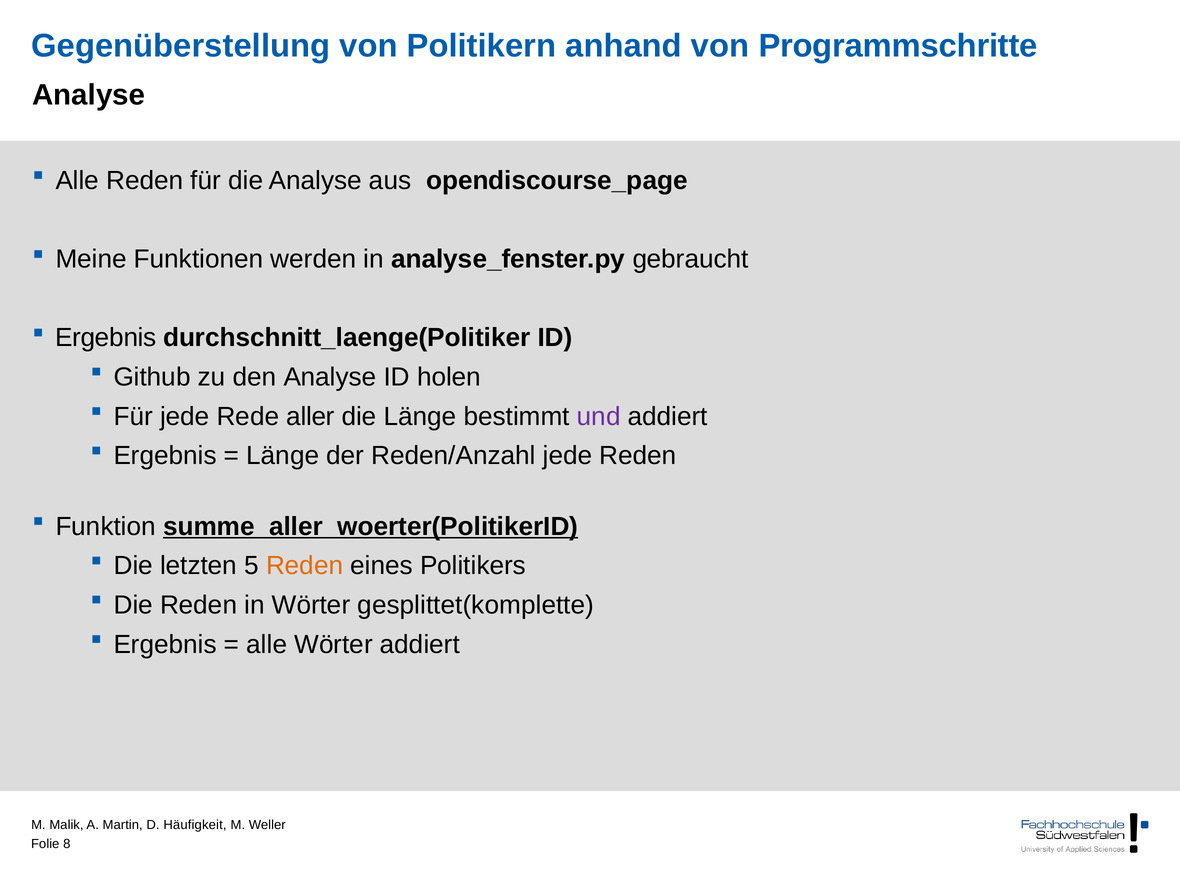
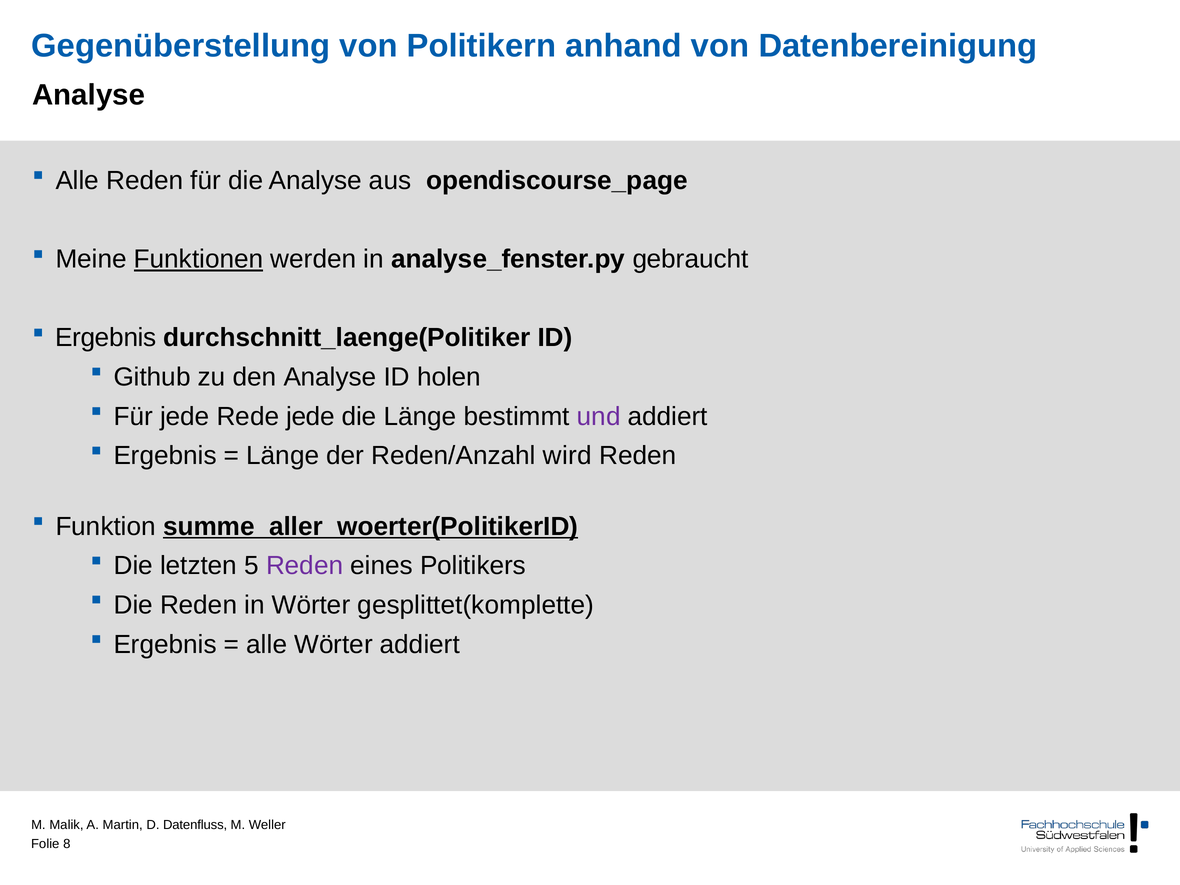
Programmschritte: Programmschritte -> Datenbereinigung (898, 46)
Funktionen underline: none -> present (199, 259)
Rede aller: aller -> jede (310, 416)
Reden/Anzahl jede: jede -> wird (567, 456)
Reden colour: orange -> purple (305, 566)
Häufigkeit: Häufigkeit -> Datenfluss (195, 825)
